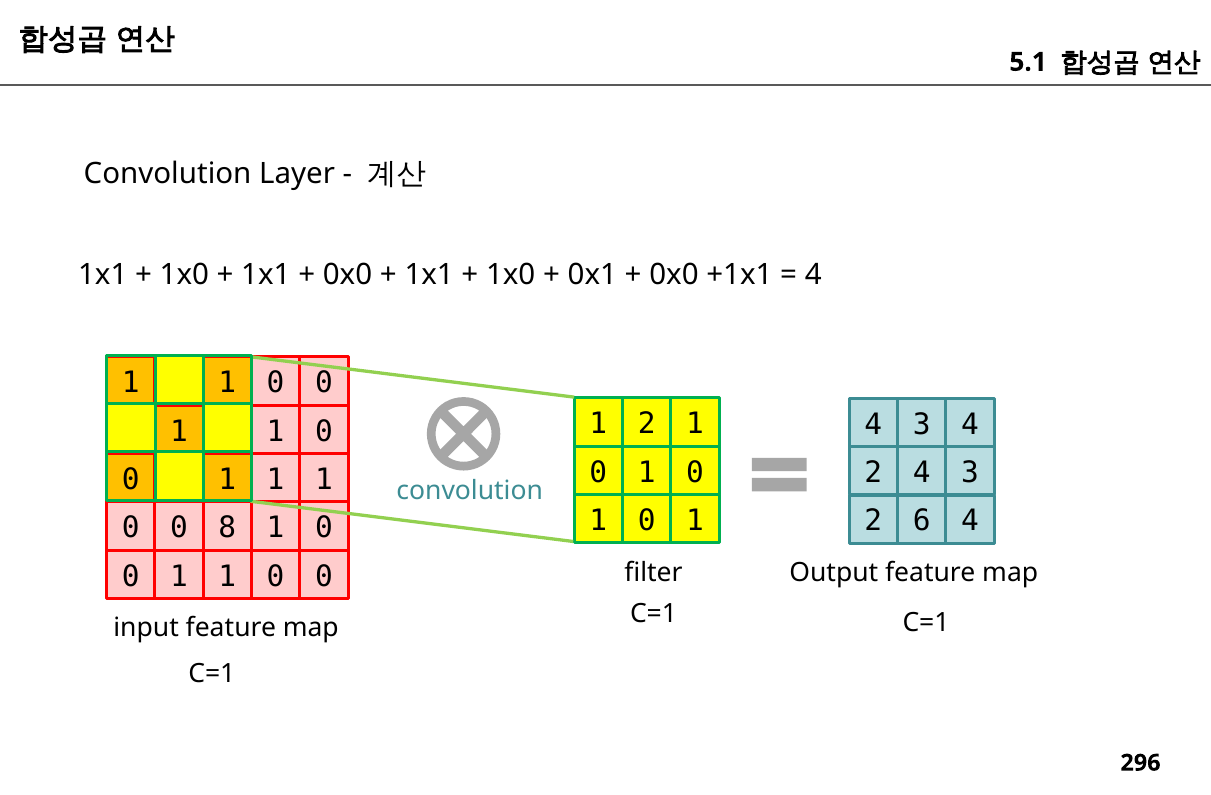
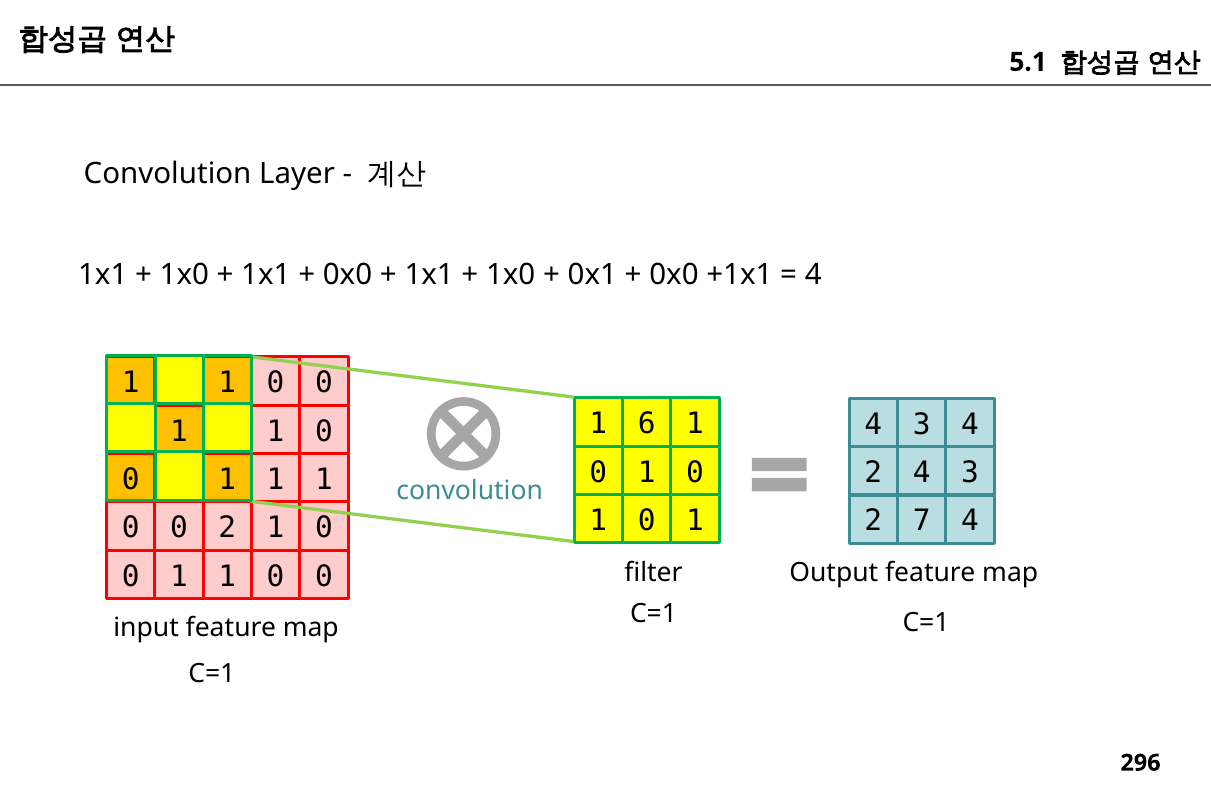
1 2: 2 -> 6 (647, 424)
6: 6 -> 7 (922, 522)
0 8: 8 -> 2 (227, 528)
